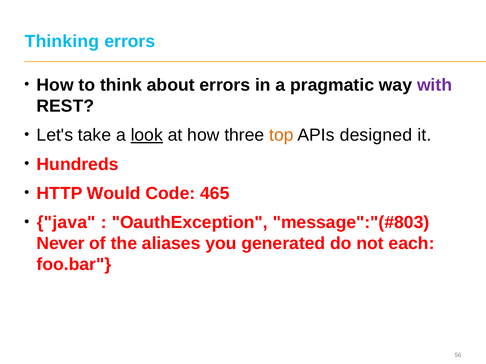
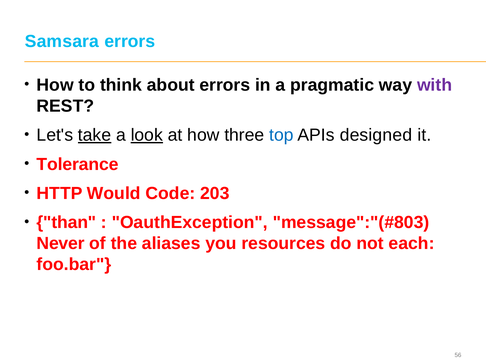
Thinking: Thinking -> Samsara (62, 41)
take underline: none -> present (95, 135)
top colour: orange -> blue (281, 135)
Hundreds: Hundreds -> Tolerance (78, 164)
465: 465 -> 203 (215, 194)
java: java -> than (66, 223)
generated: generated -> resources (283, 244)
